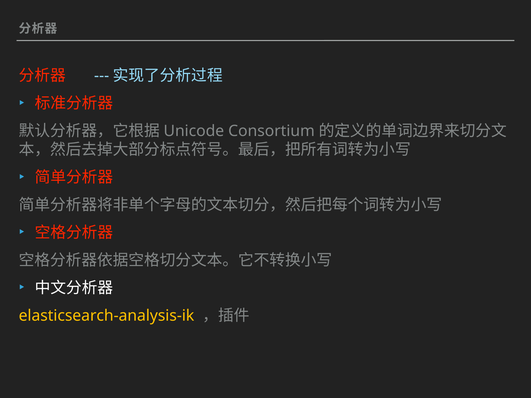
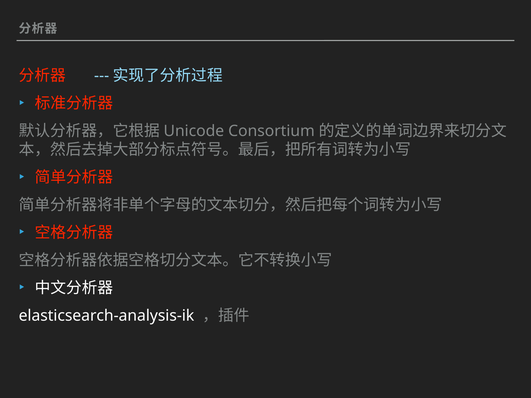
elasticsearch-analysis-ik colour: yellow -> white (106, 316)
